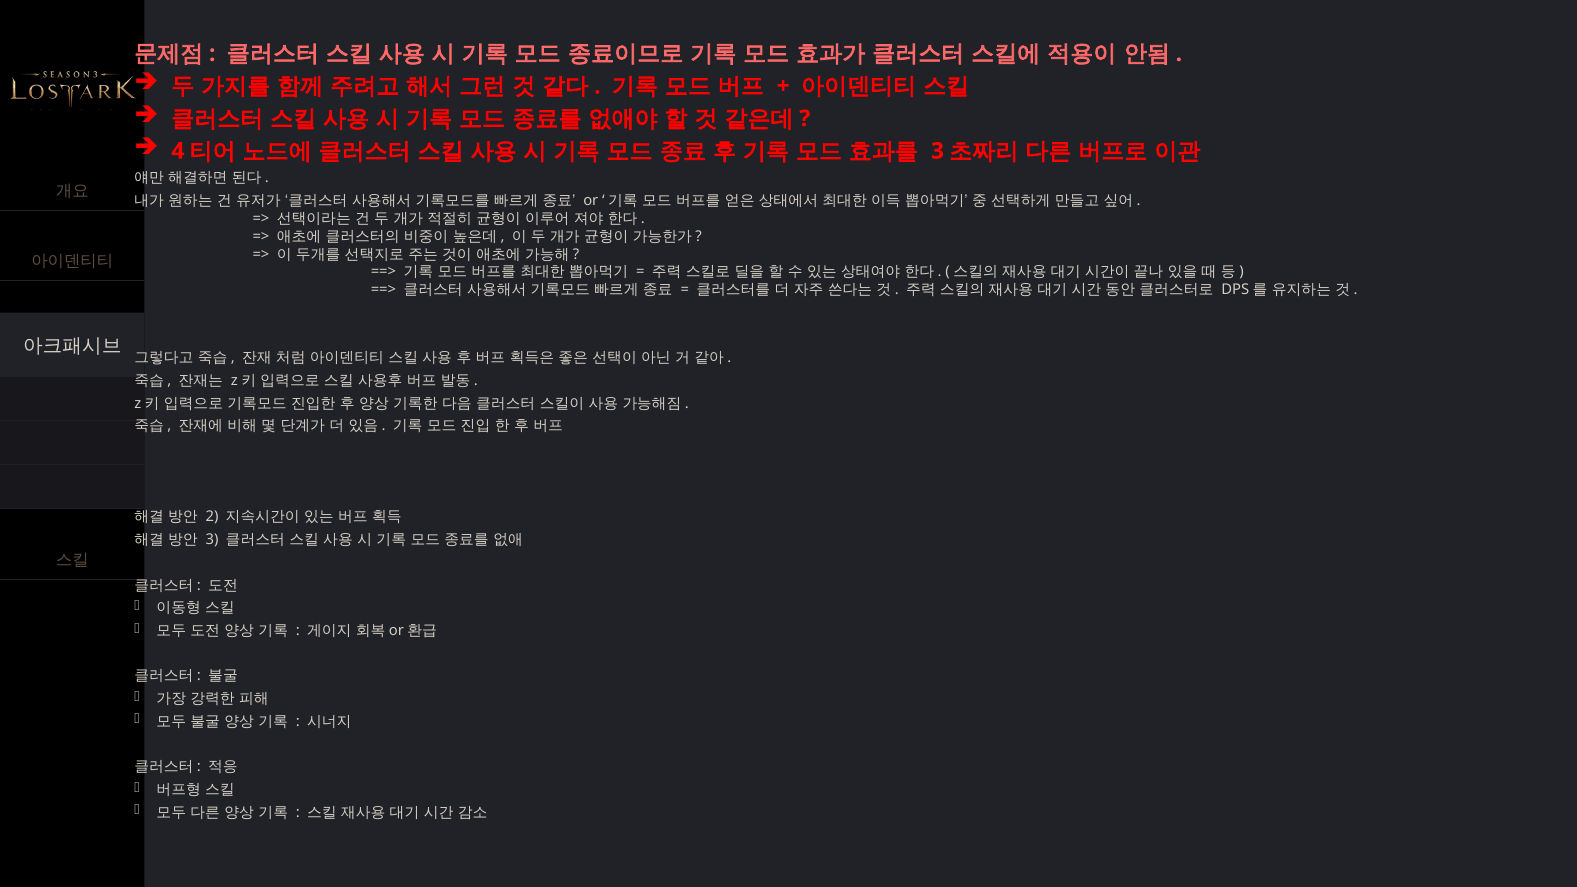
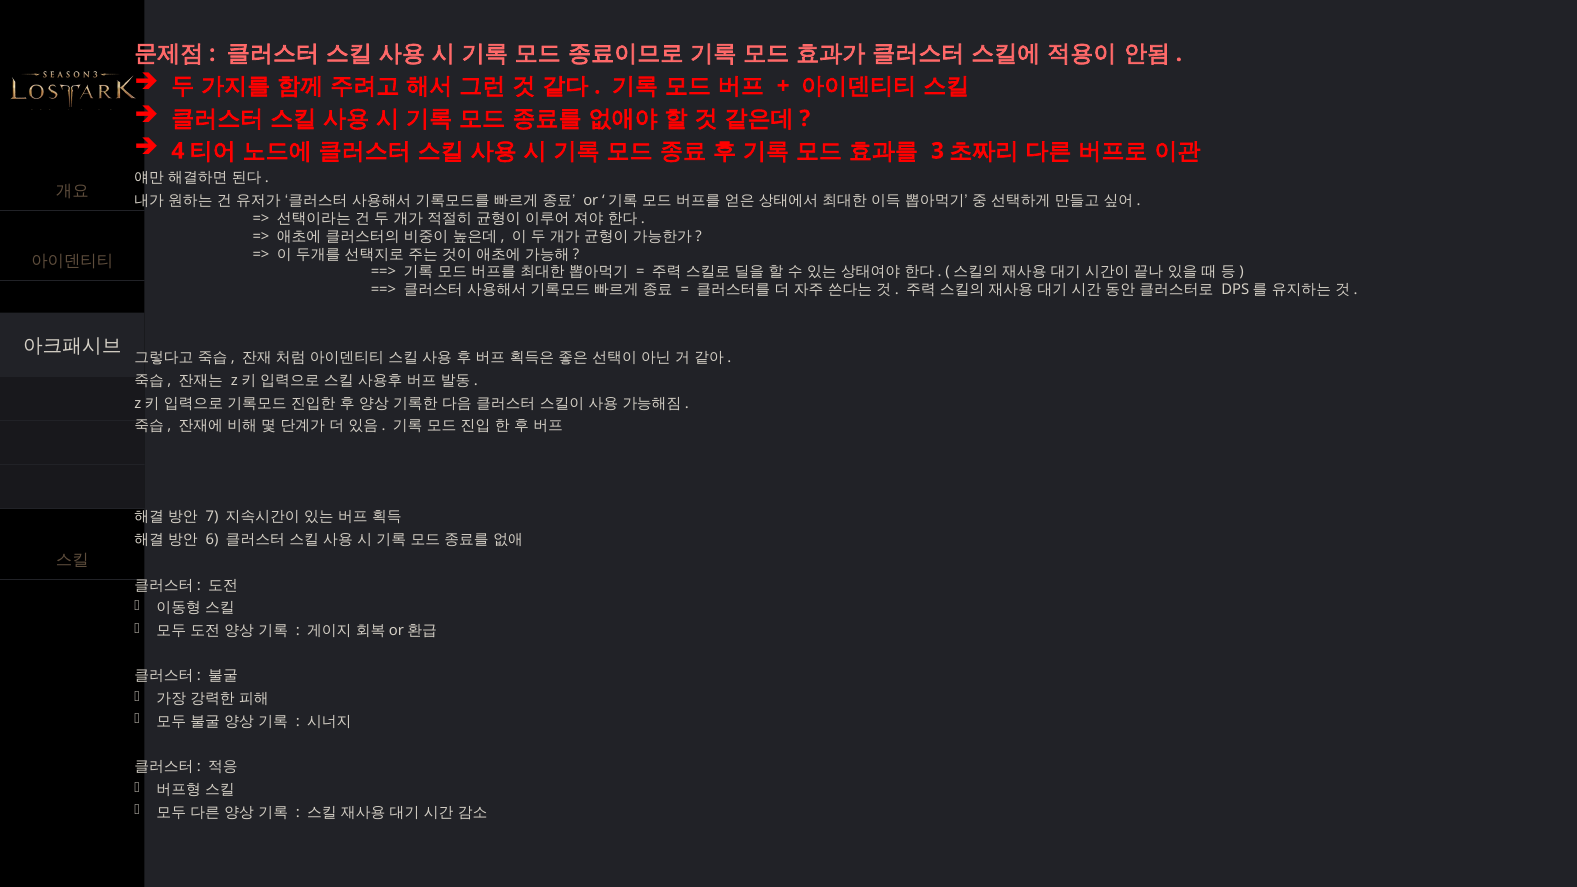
2: 2 -> 7 (212, 517)
3: 3 -> 6 (212, 540)
